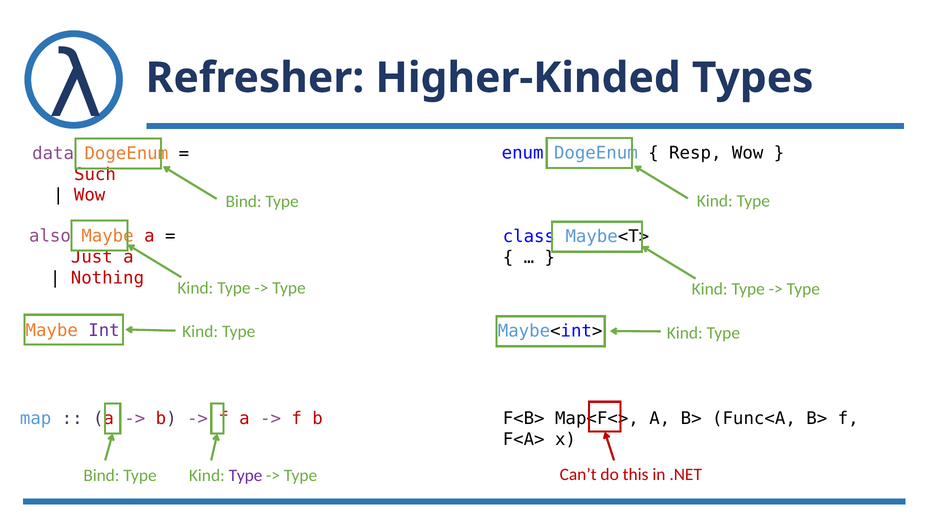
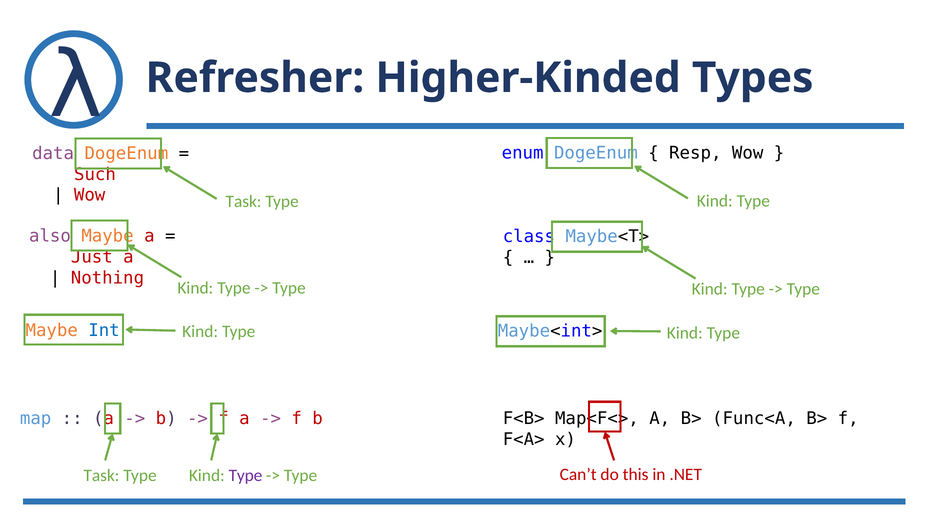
Wow Bind: Bind -> Task (244, 202)
Int colour: purple -> blue (104, 330)
Bind: Bind -> Task (101, 475)
